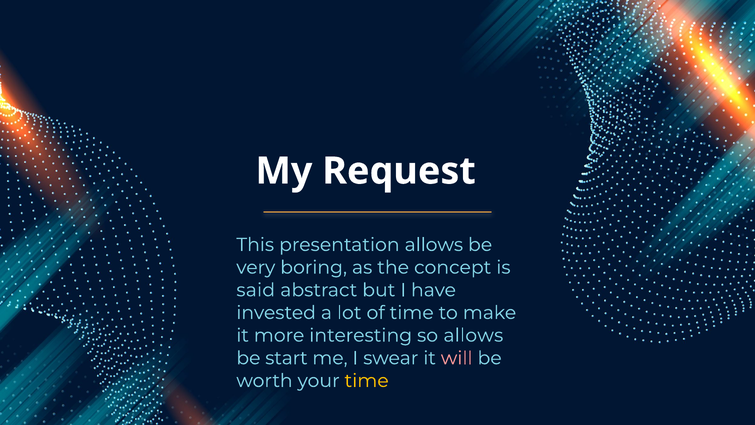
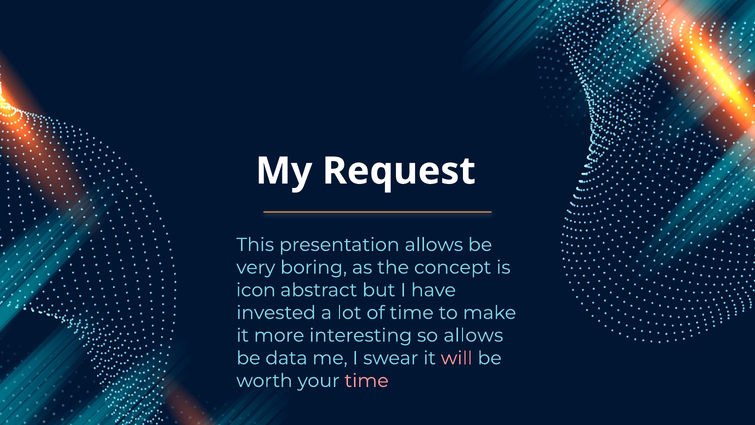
said: said -> icon (256, 290)
start: start -> data (286, 358)
time colour: yellow -> pink (367, 380)
